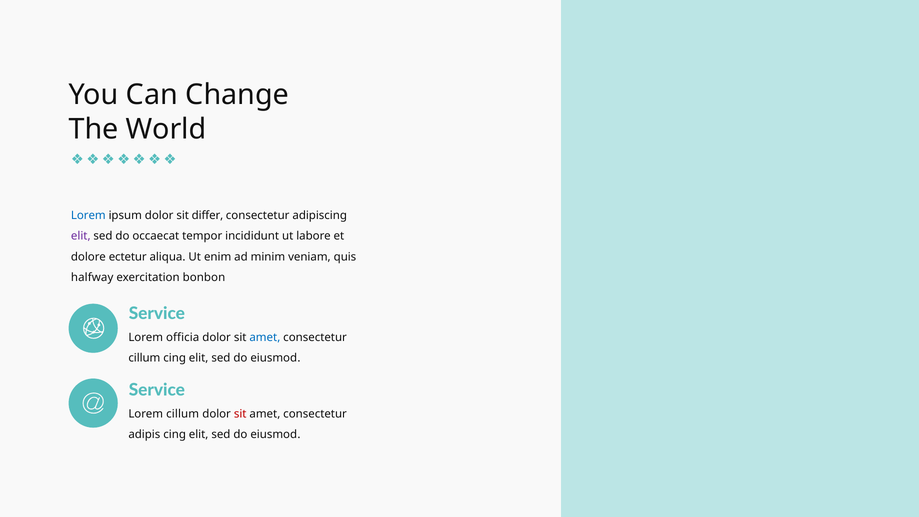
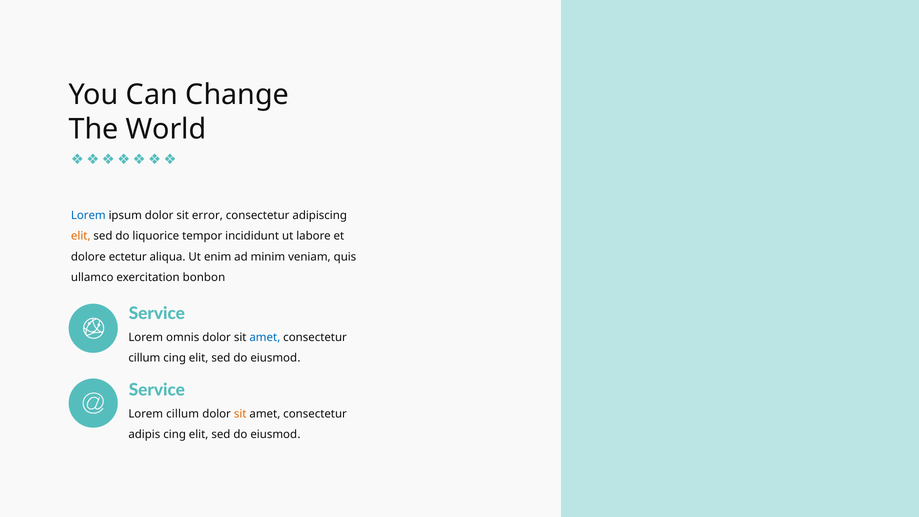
differ: differ -> error (207, 215)
elit colour: purple -> orange (81, 236)
occaecat: occaecat -> liquorice (156, 236)
halfway: halfway -> ullamco (92, 277)
officia: officia -> omnis (183, 337)
sit colour: red -> orange (240, 414)
